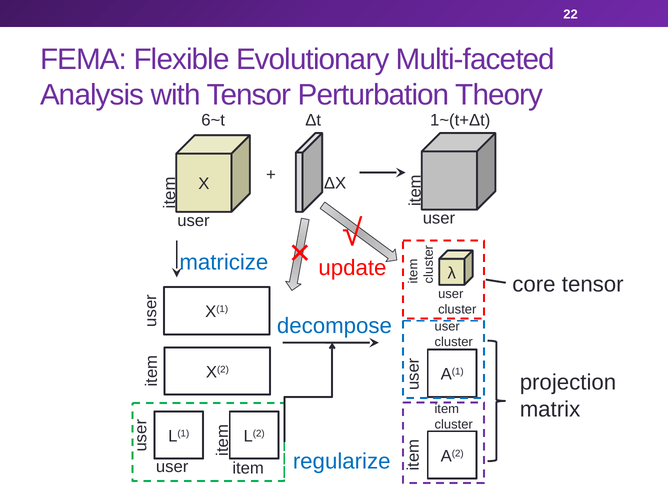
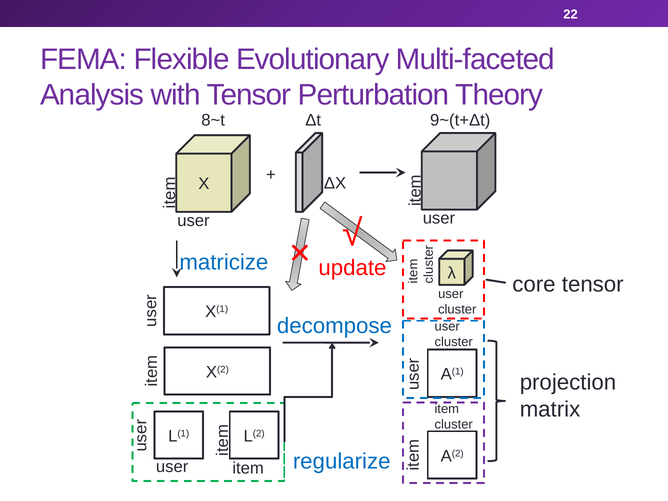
6~t: 6~t -> 8~t (213, 120)
1~(t+Δt: 1~(t+Δt -> 9~(t+Δt (460, 120)
